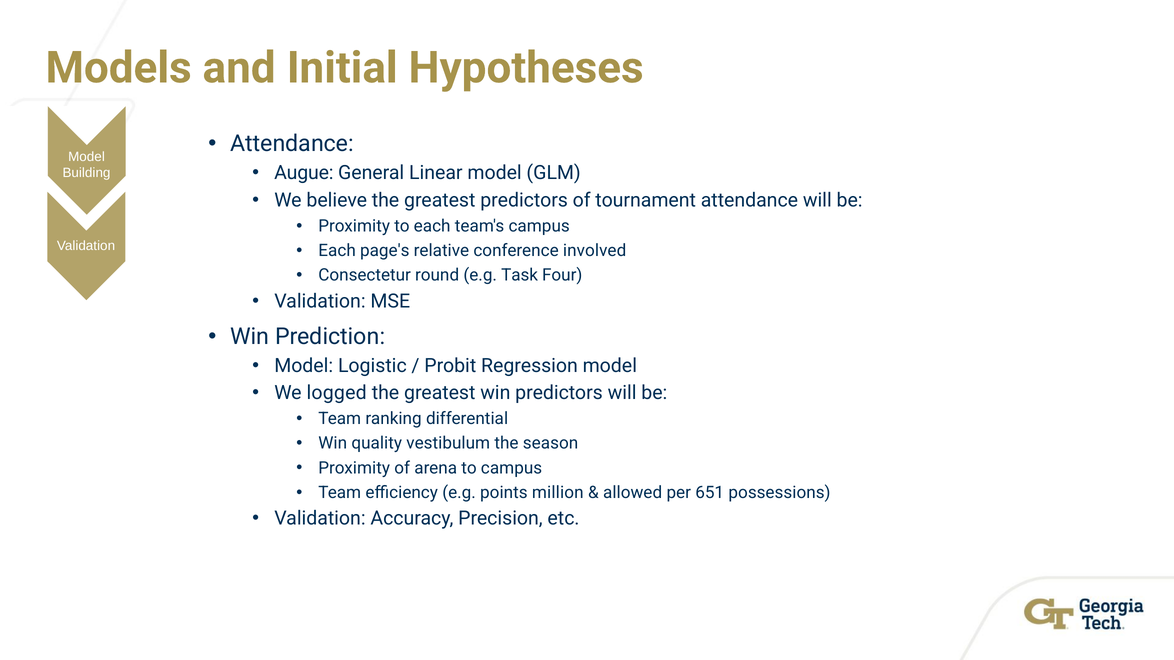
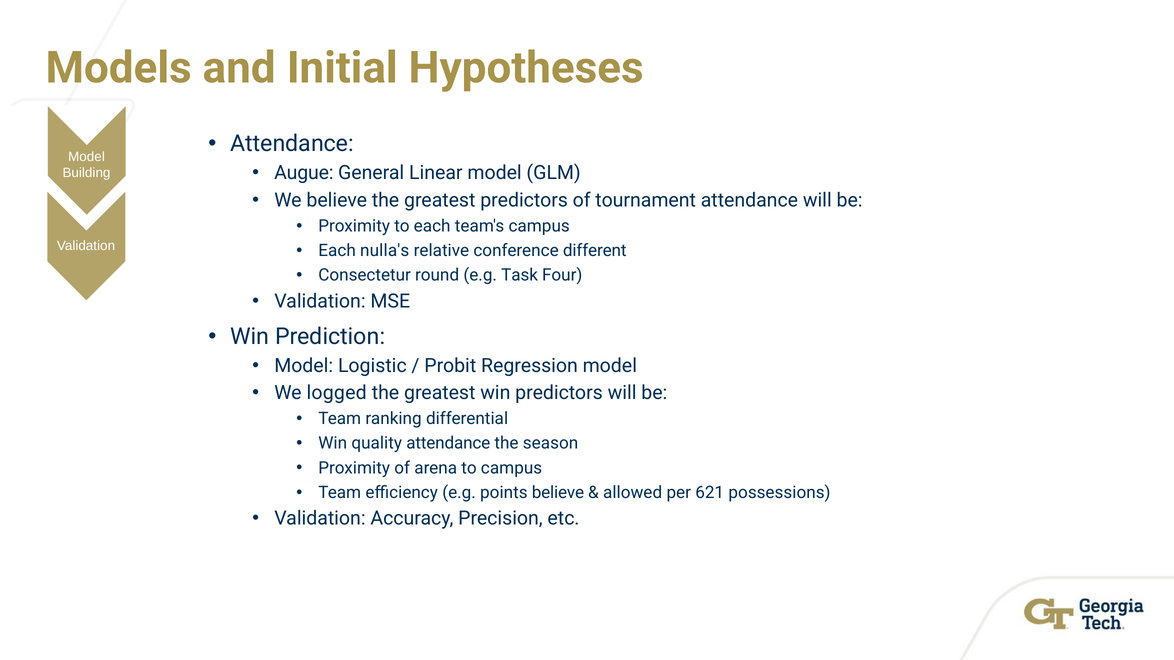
page's: page's -> nulla's (385, 251)
involved: involved -> different (595, 251)
quality vestibulum: vestibulum -> attendance (448, 444)
points million: million -> believe (558, 493)
651: 651 -> 621 (710, 493)
